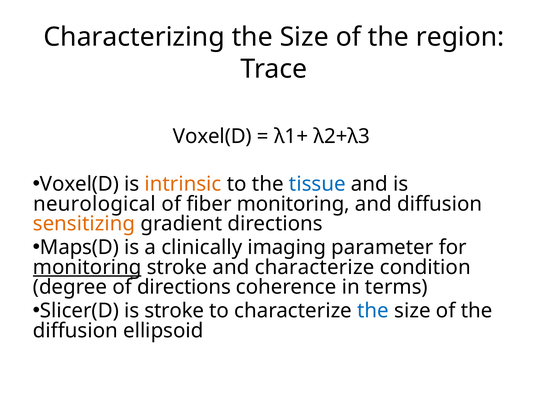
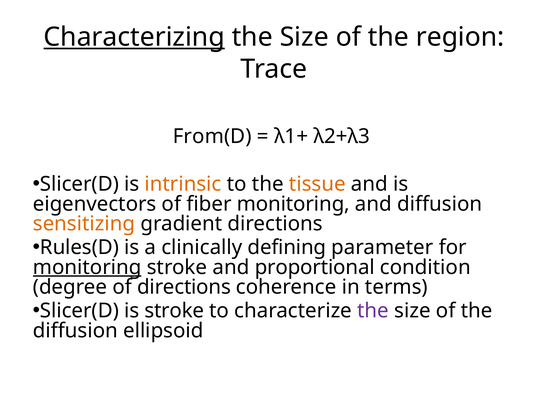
Characterizing underline: none -> present (134, 37)
Voxel(D: Voxel(D -> From(D (212, 136)
Voxel(D: Voxel(D -> Slicer(D (79, 184)
tissue colour: blue -> orange (317, 184)
neurological: neurological -> eigenvectors (95, 204)
Maps(D: Maps(D -> Rules(D (79, 248)
imaging: imaging -> defining (287, 248)
and characterize: characterize -> proportional (315, 267)
the colour: blue -> purple (373, 311)
